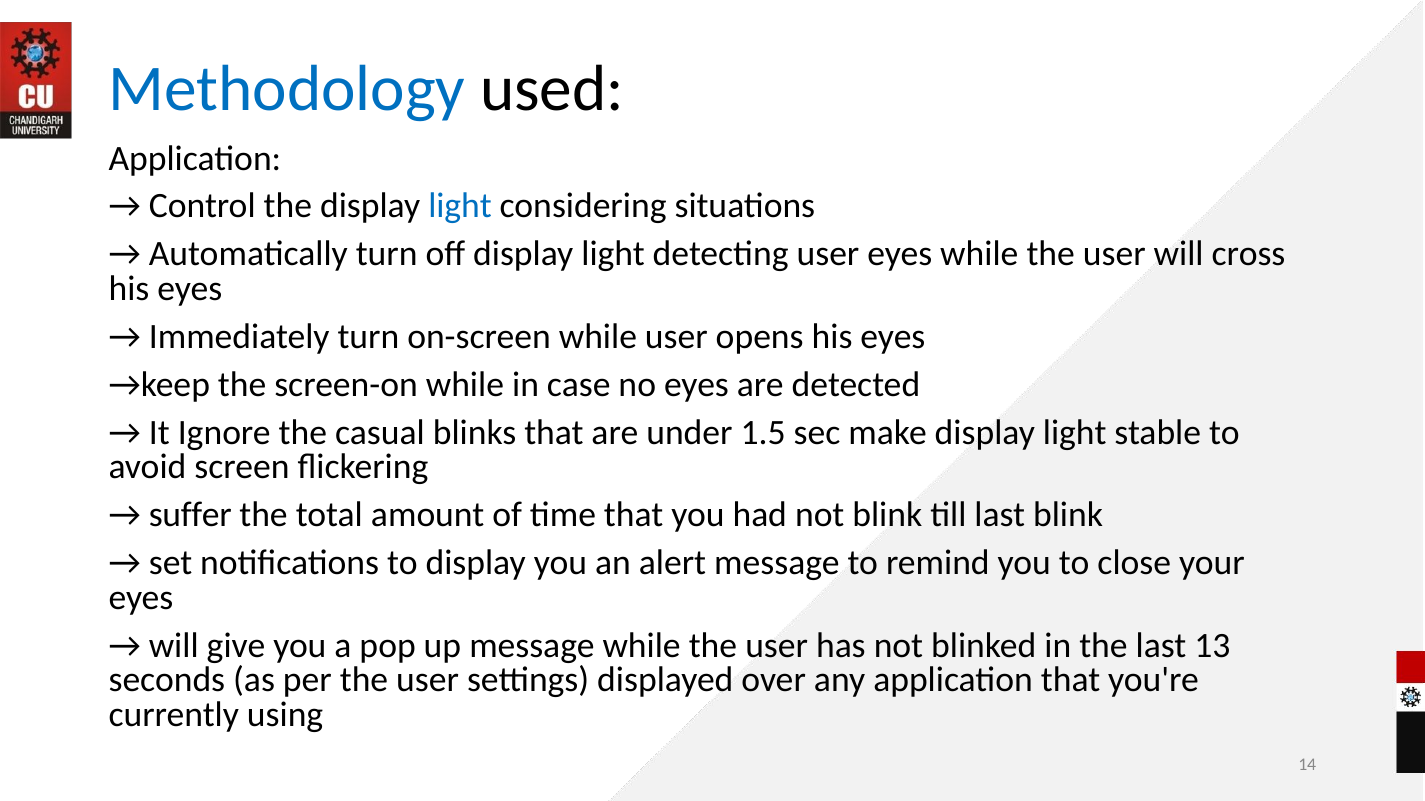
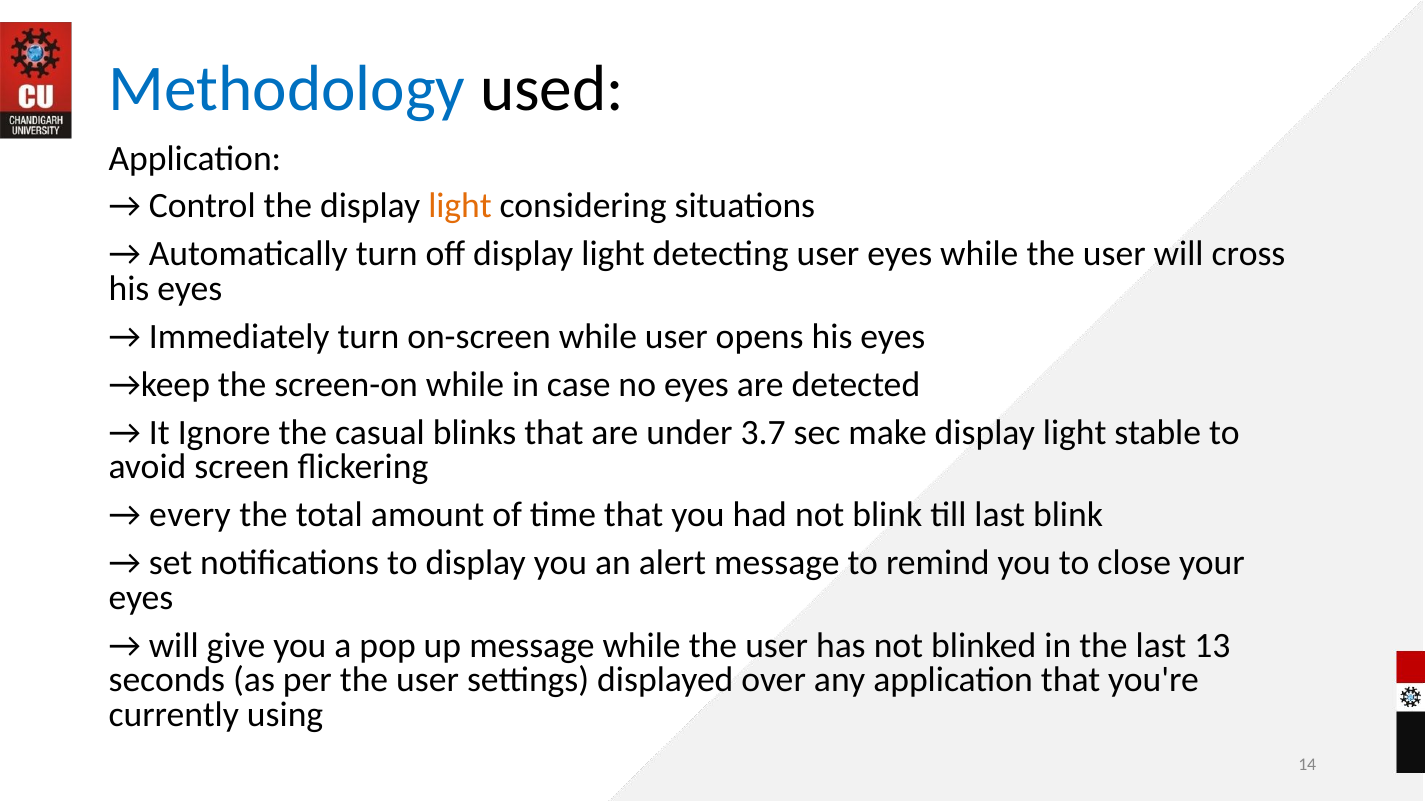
light colour: blue -> orange (460, 206)
1.5: 1.5 -> 3.7 (763, 433)
suffer: suffer -> every (190, 515)
